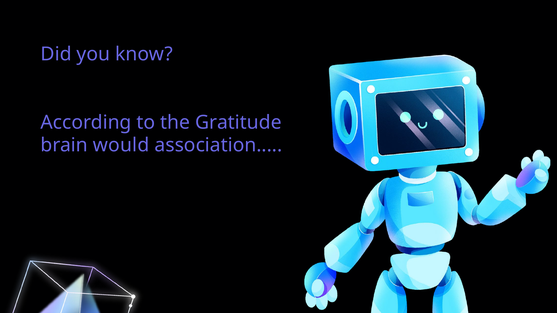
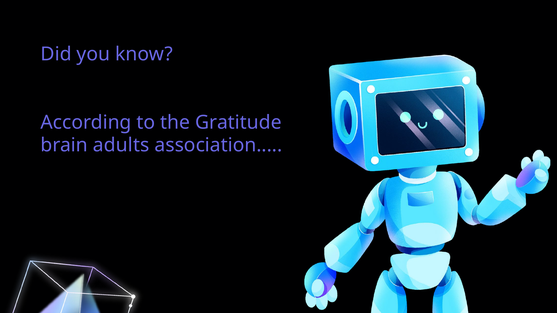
would: would -> adults (121, 145)
